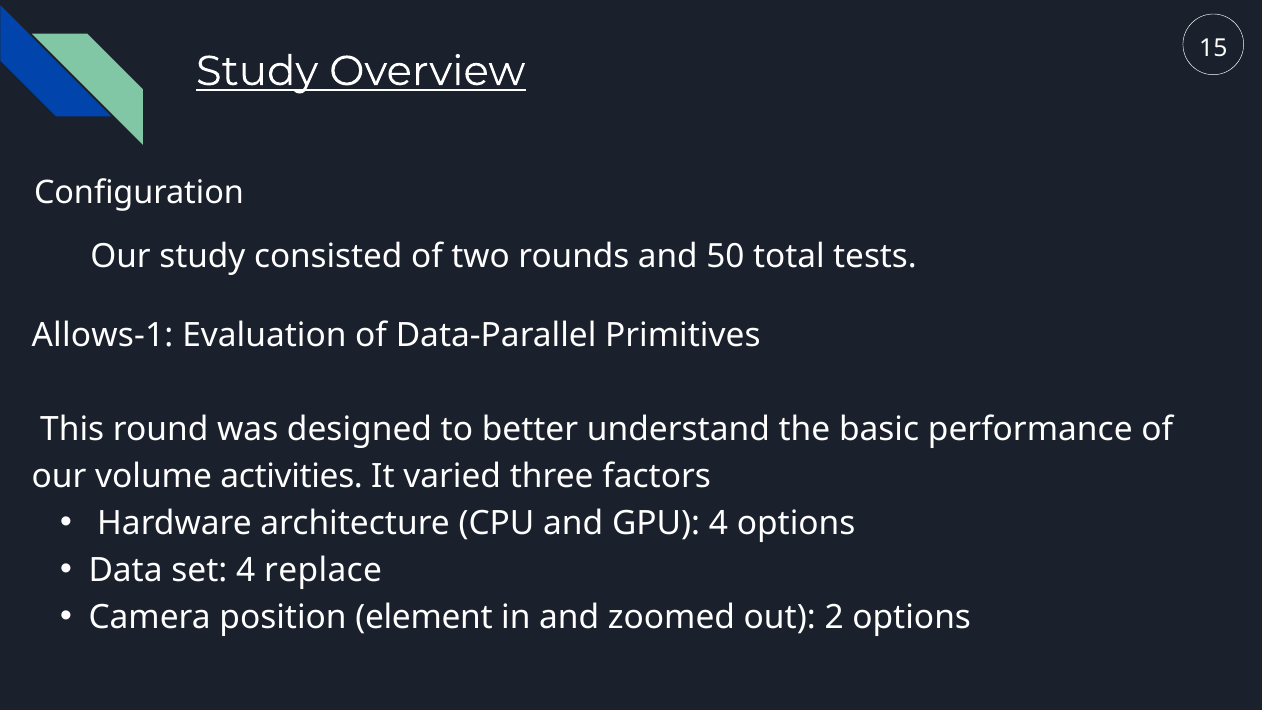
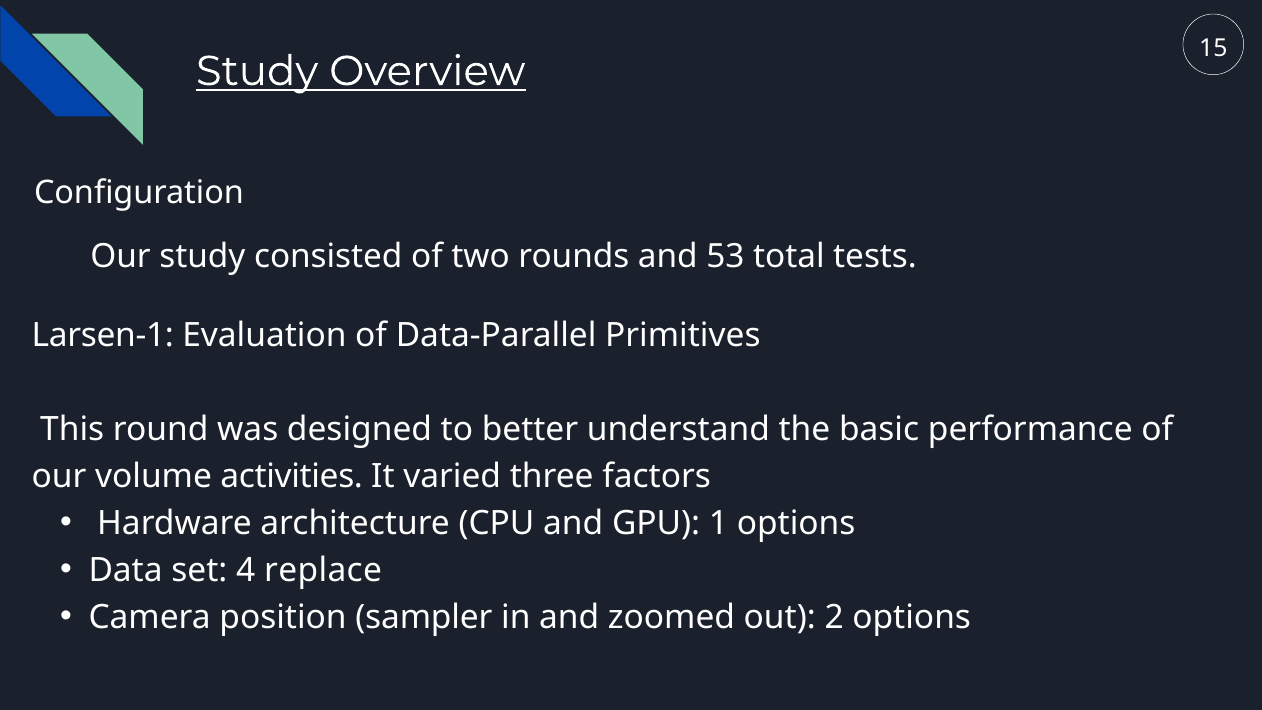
50: 50 -> 53 (725, 256)
Allows-1: Allows-1 -> Larsen-1 (103, 336)
GPU 4: 4 -> 1 (718, 523)
element: element -> sampler (424, 617)
